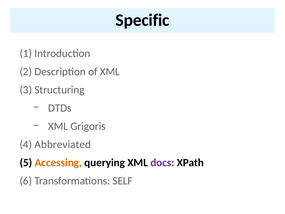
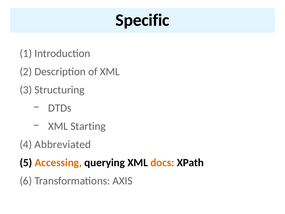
Grigoris: Grigoris -> Starting (88, 126)
docs colour: purple -> orange (162, 162)
SELF: SELF -> AXIS (123, 181)
